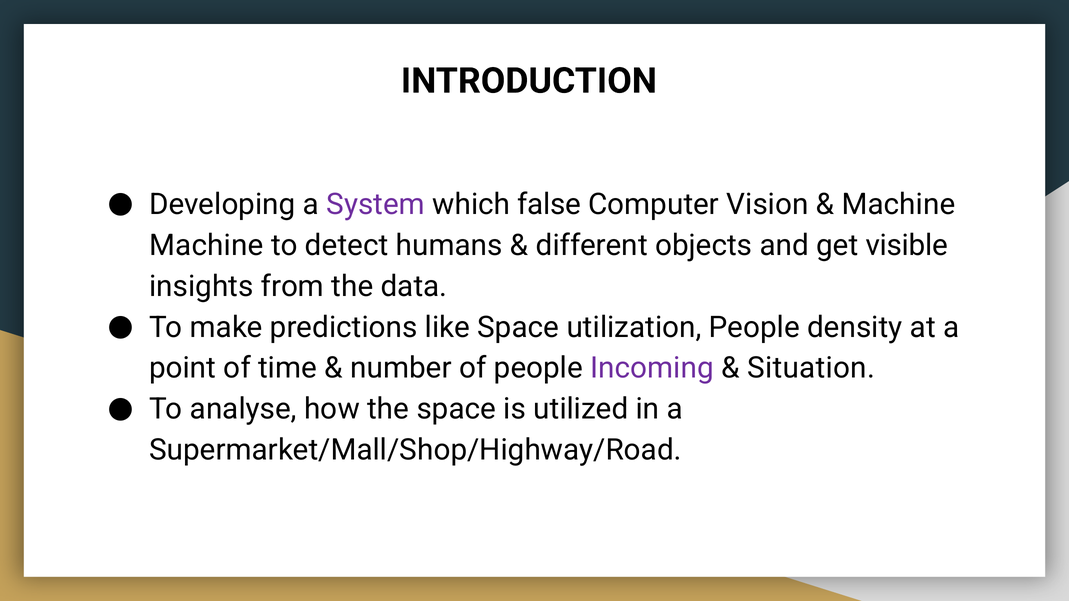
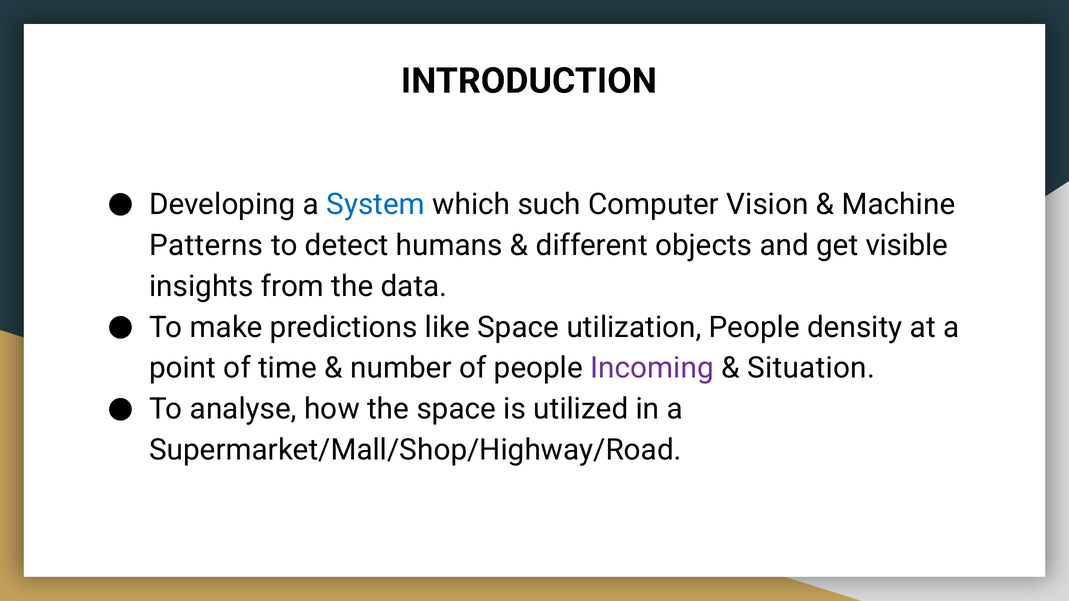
System colour: purple -> blue (376, 204)
false: false -> such (549, 204)
Machine: Machine -> Patterns (206, 245)
